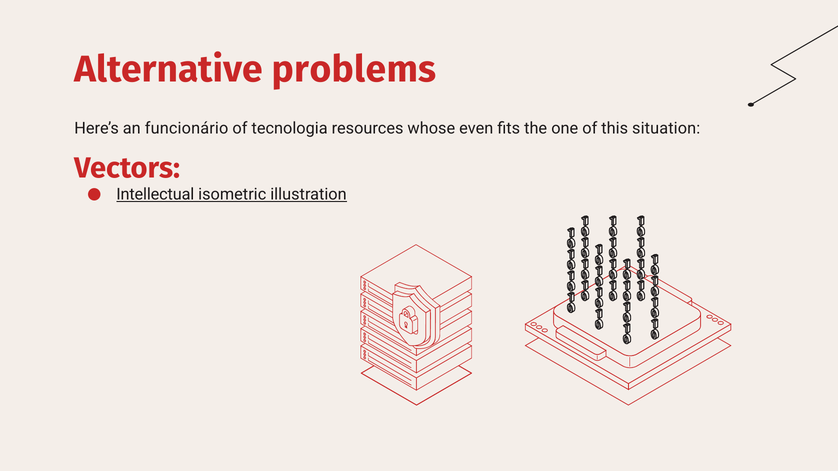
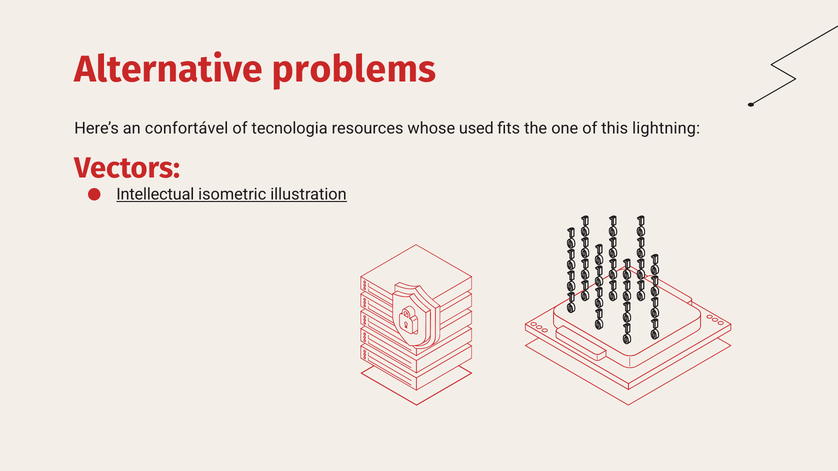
funcionário: funcionário -> confortável (187, 129)
even: even -> used (476, 129)
situation: situation -> lightning (666, 129)
